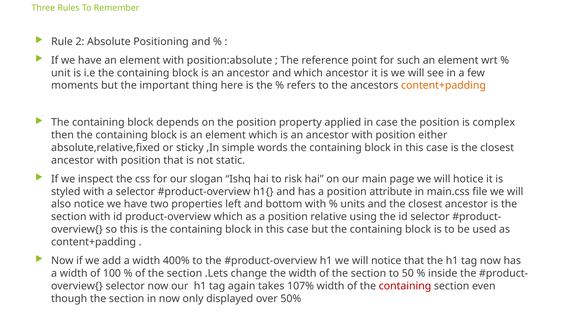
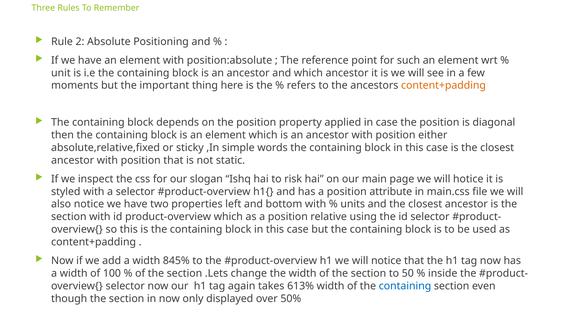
complex: complex -> diagonal (494, 122)
400%: 400% -> 845% (176, 260)
107%: 107% -> 613% (301, 285)
containing colour: red -> blue (405, 285)
